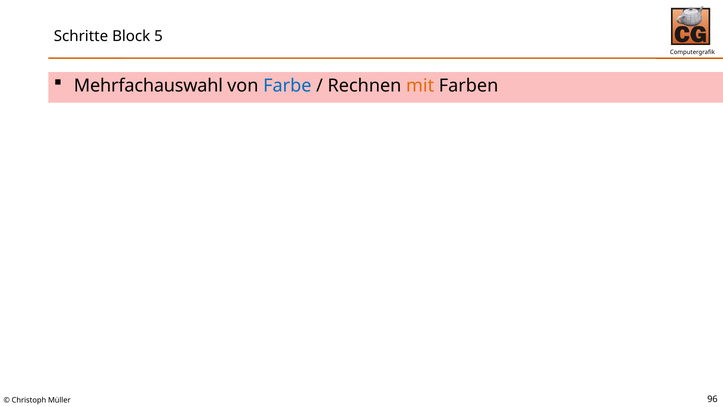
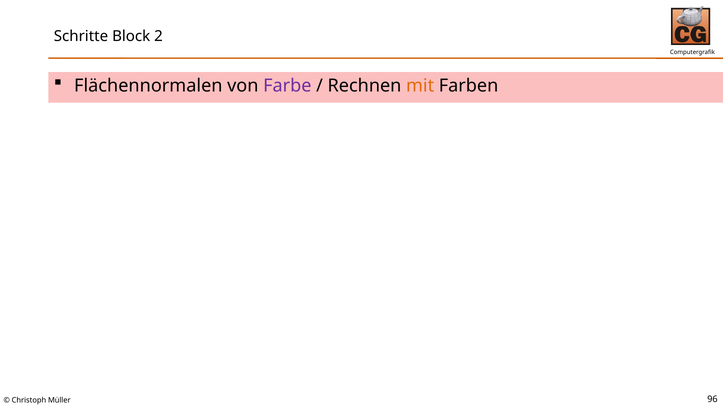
5: 5 -> 2 (159, 36)
Mehrfachauswahl: Mehrfachauswahl -> Flächennormalen (148, 86)
Farbe colour: blue -> purple (287, 86)
